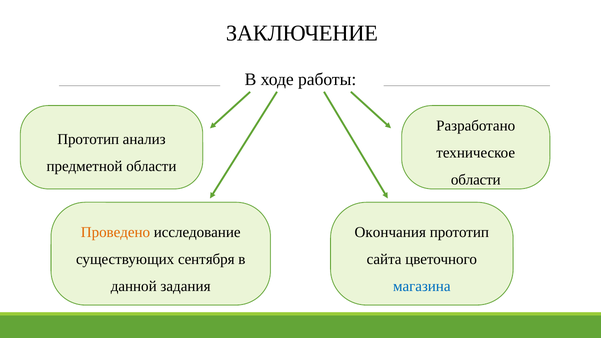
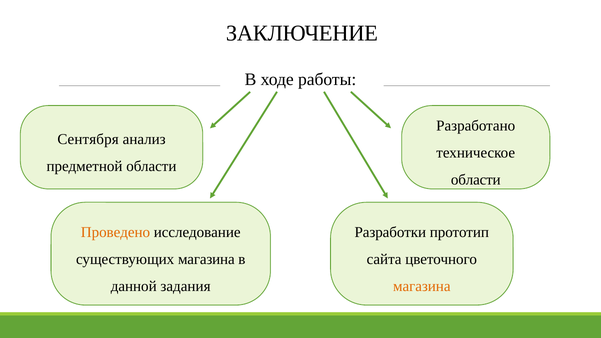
Прототип: Прототип -> Сентября (88, 139)
Окончания: Окончания -> Разработки (390, 232)
существующих сентября: сентября -> магазина (206, 259)
магазина colour: blue -> orange (422, 286)
